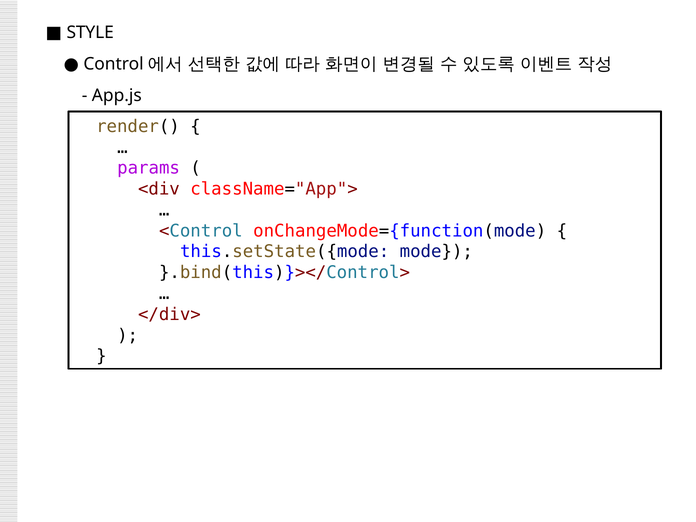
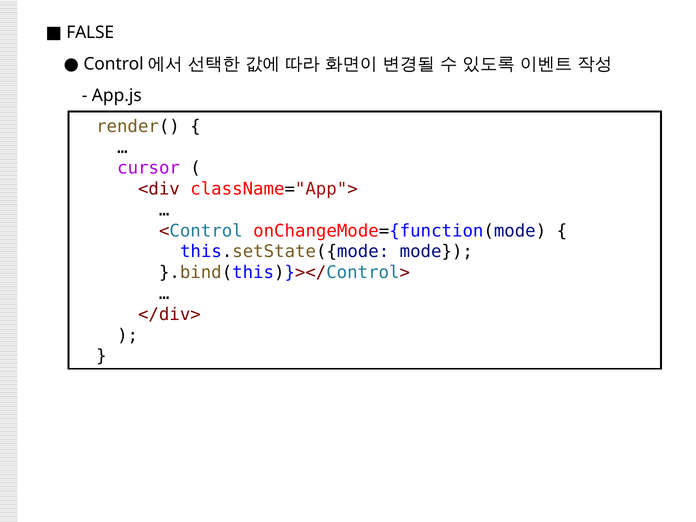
STYLE: STYLE -> FALSE (90, 33)
params: params -> cursor (149, 168)
